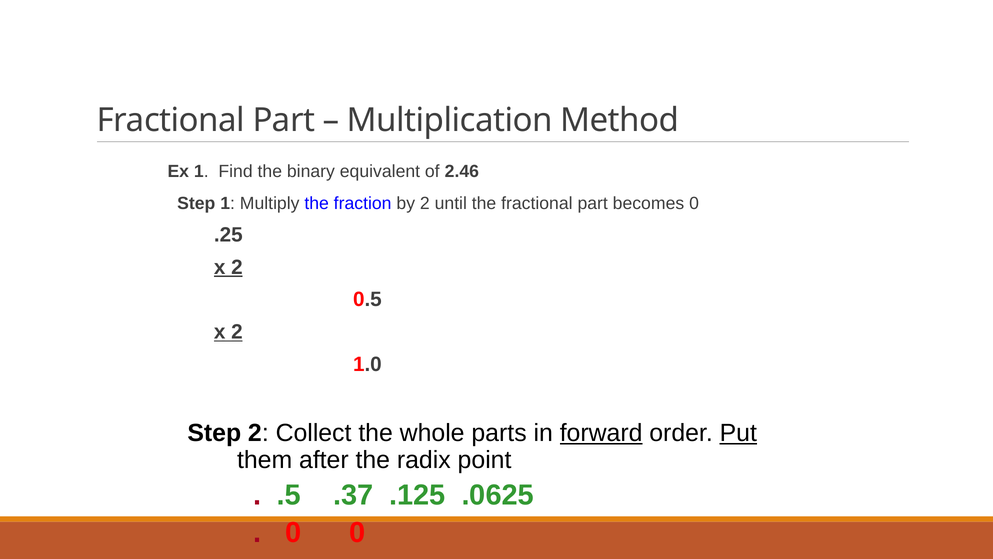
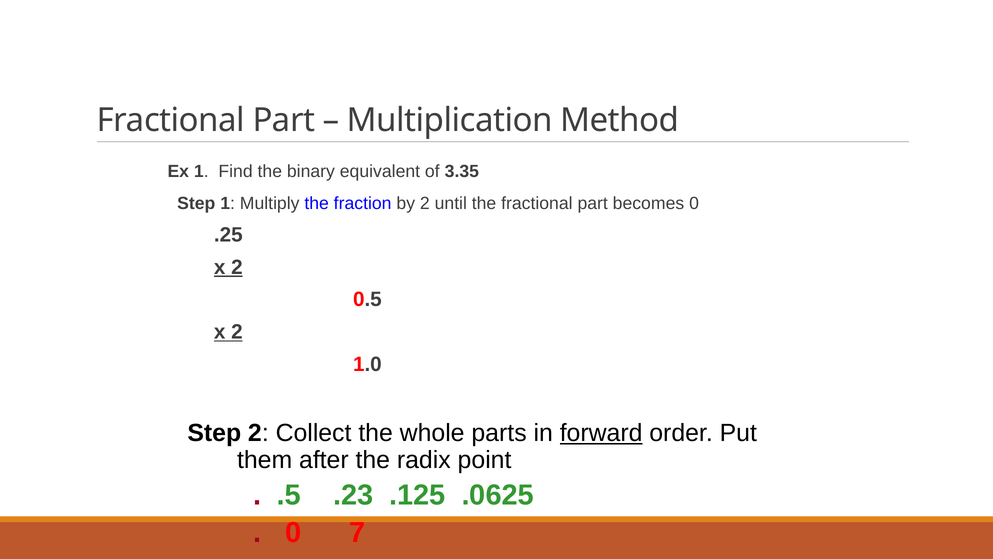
2.46: 2.46 -> 3.35 (462, 171)
Put underline: present -> none (738, 433)
.37: .37 -> .23 (353, 495)
0 0: 0 -> 7 (357, 532)
